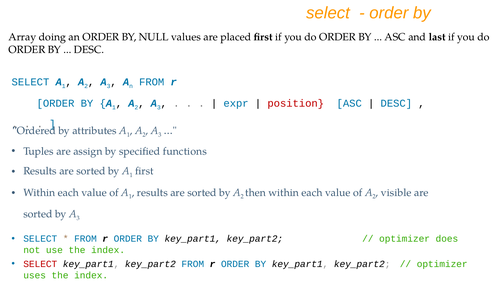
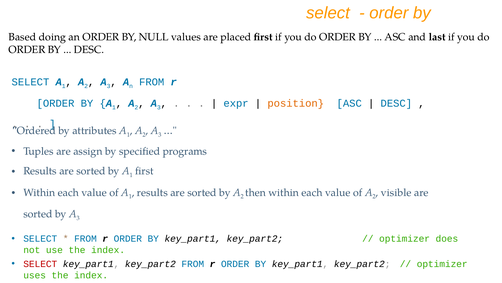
Array: Array -> Based (22, 37)
position colour: red -> orange (296, 103)
functions: functions -> programs (185, 151)
